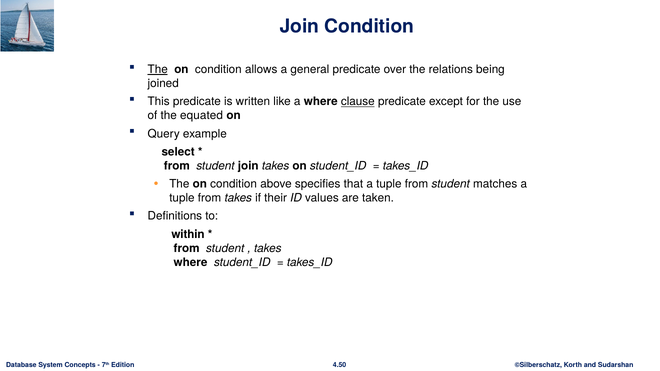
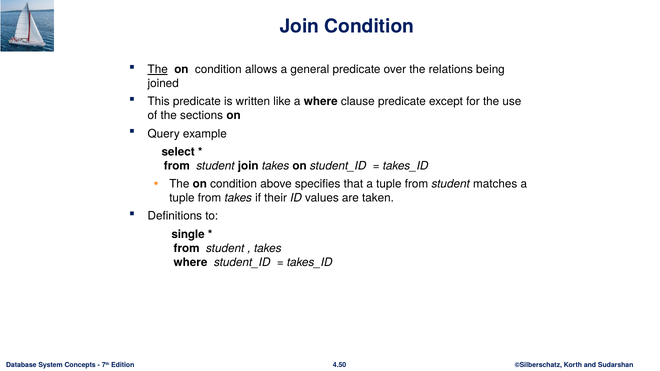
clause underline: present -> none (358, 102)
equated: equated -> sections (202, 116)
within: within -> single (188, 234)
